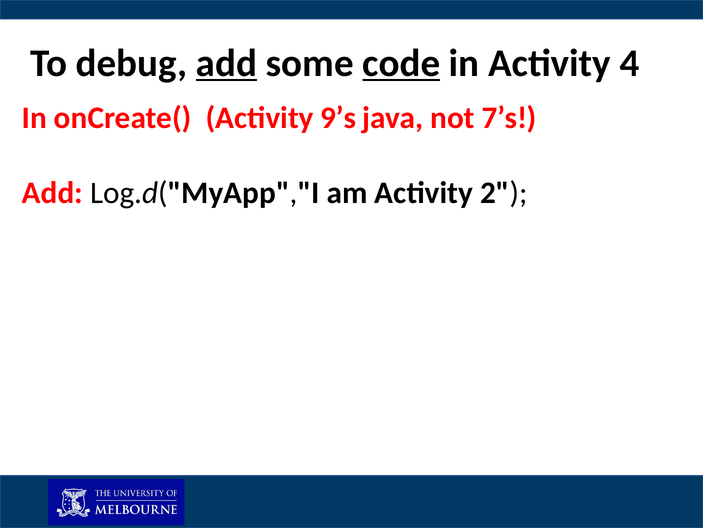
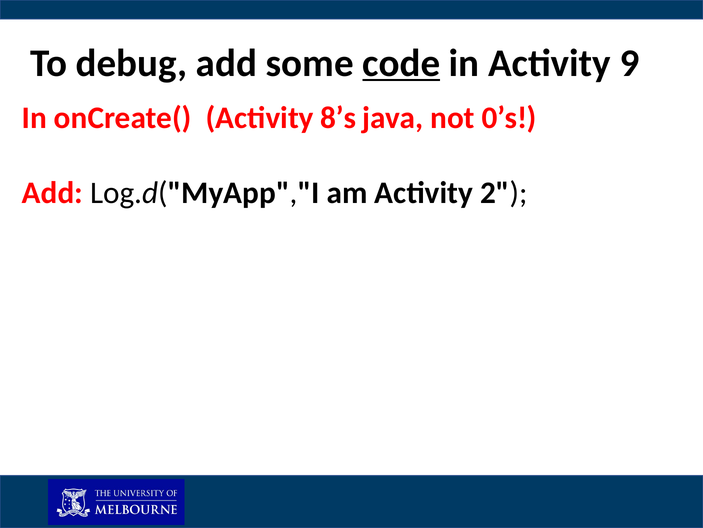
add underline: present -> none (227, 63)
4: 4 -> 9 (630, 63)
9’s: 9’s -> 8’s (338, 118)
7’s: 7’s -> 0’s (509, 118)
